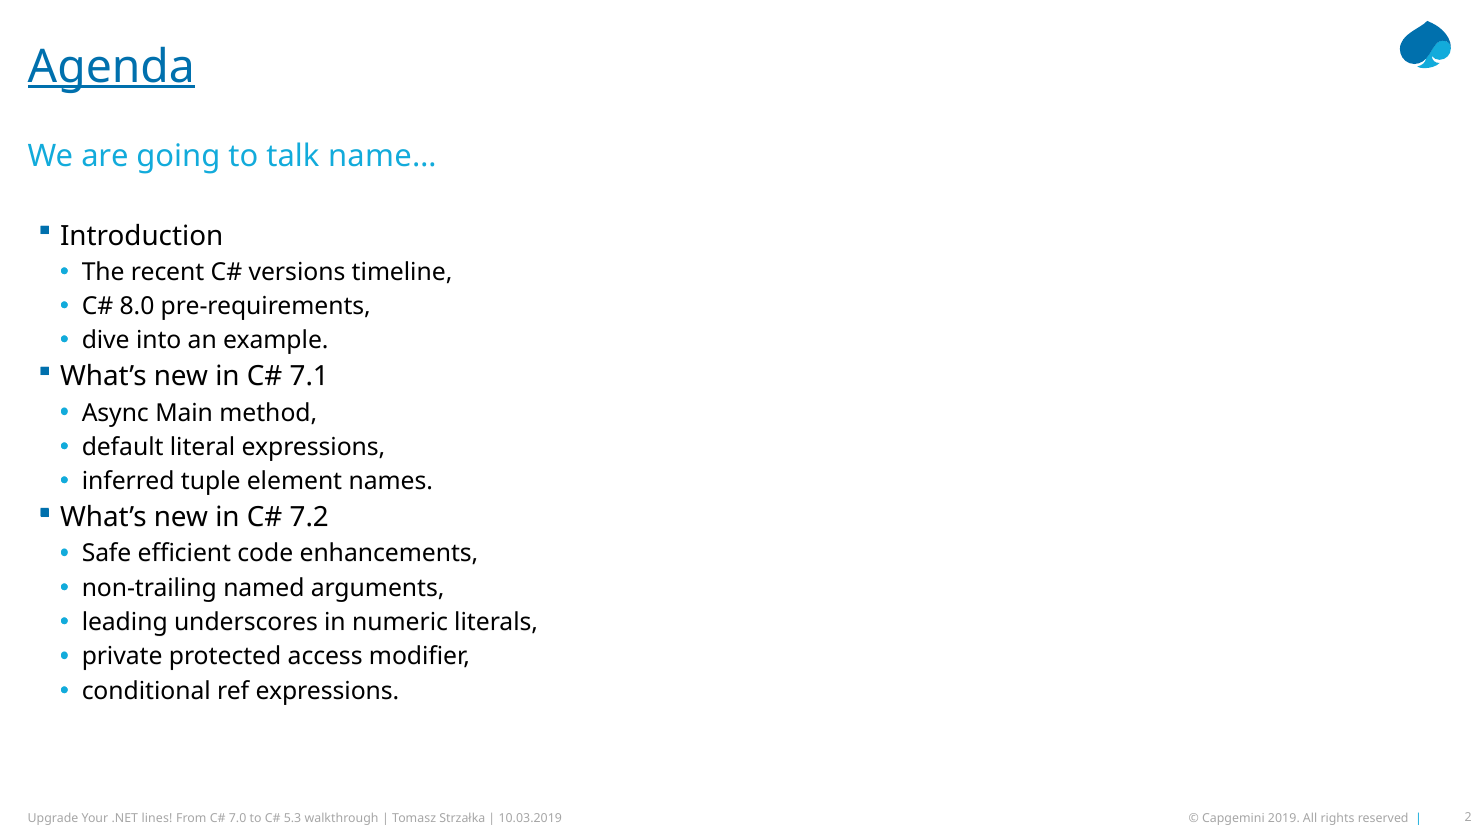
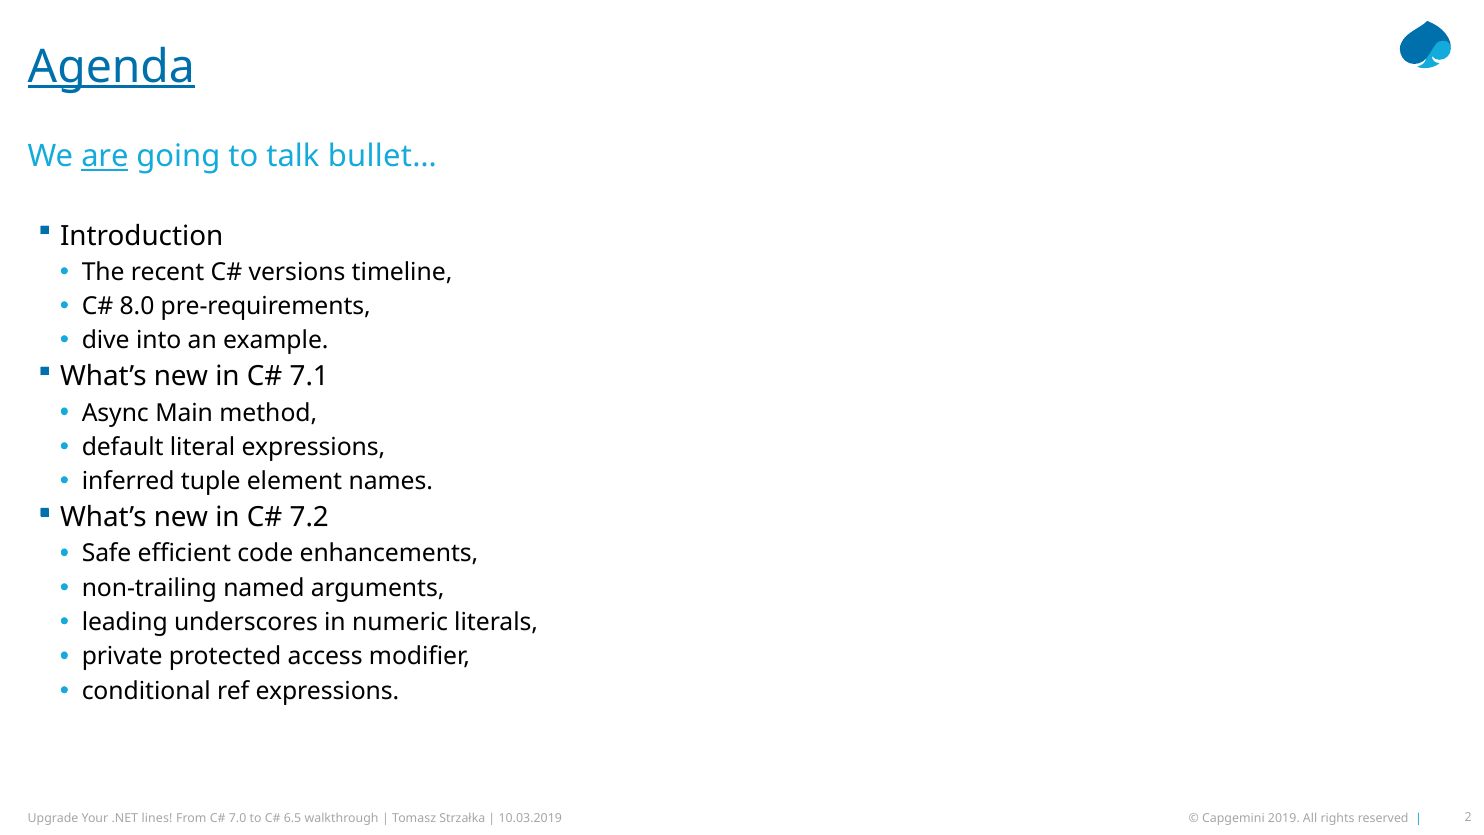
are underline: none -> present (105, 156)
name…: name… -> bullet… (382, 156)
5.3: 5.3 -> 6.5 (293, 818)
